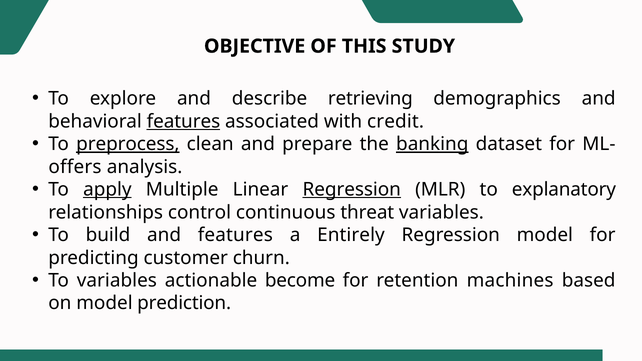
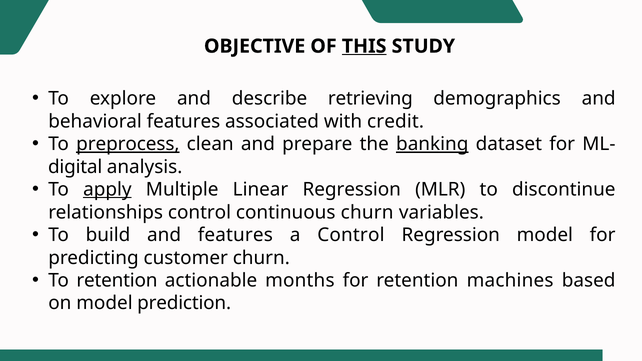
THIS underline: none -> present (364, 46)
features underline: present -> none (183, 121)
offers: offers -> digital (75, 167)
Regression underline: present -> none (352, 190)
explanatory: explanatory -> discontinue (564, 190)
continuous threat: threat -> churn (367, 212)
a Entirely: Entirely -> Control (351, 235)
To variables: variables -> retention (117, 281)
become: become -> months (300, 281)
